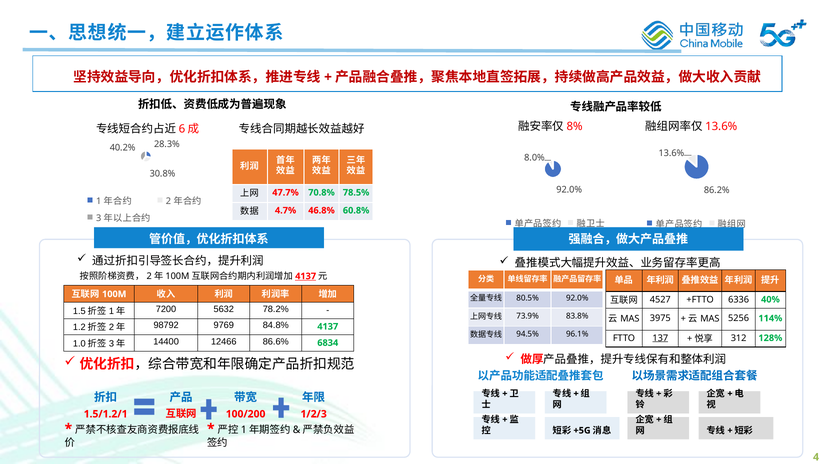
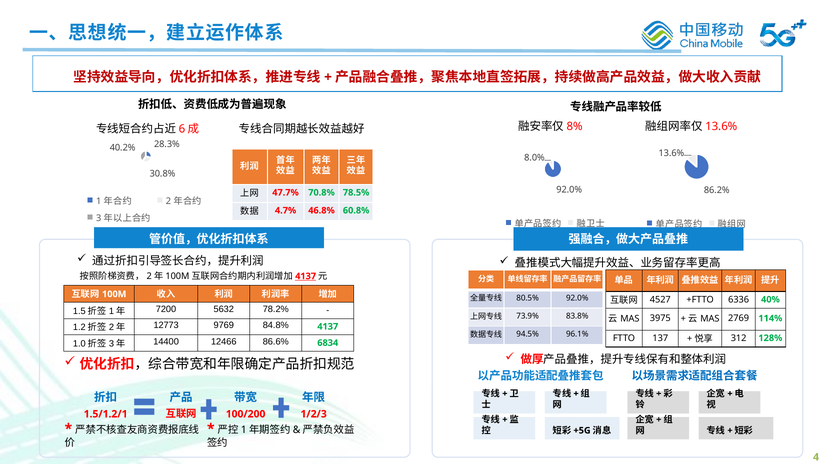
5256: 5256 -> 2769 (739, 318)
98792: 98792 -> 12773 (166, 325)
137 underline: present -> none (660, 338)
